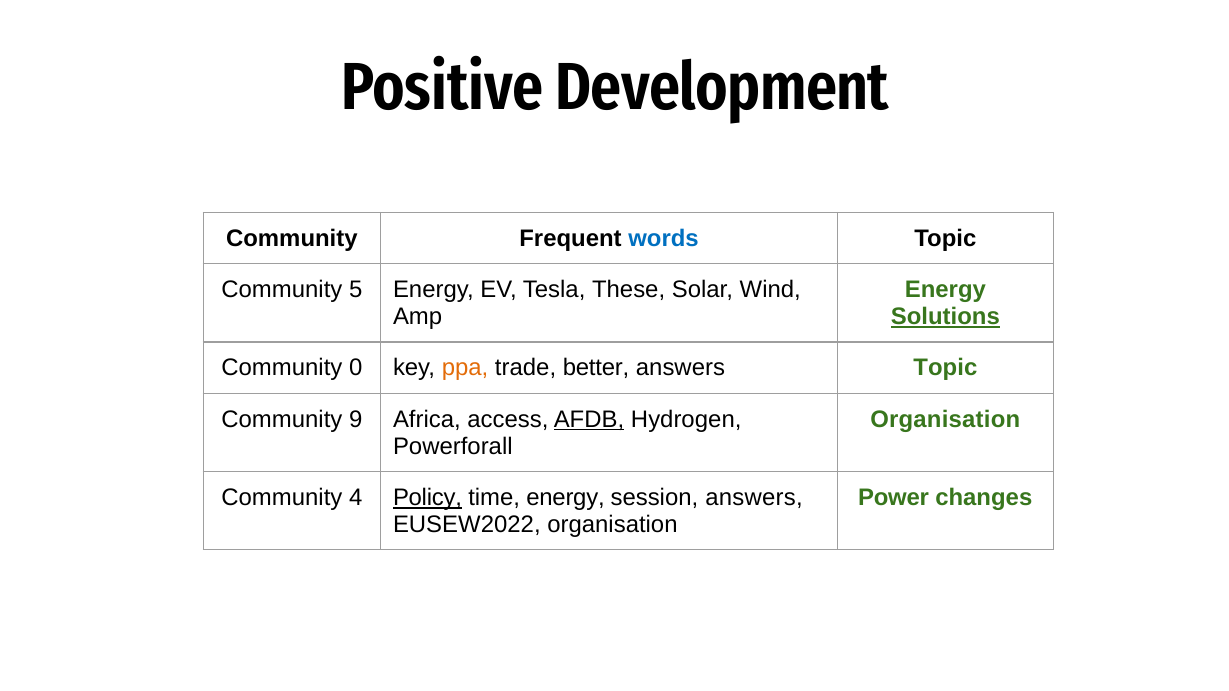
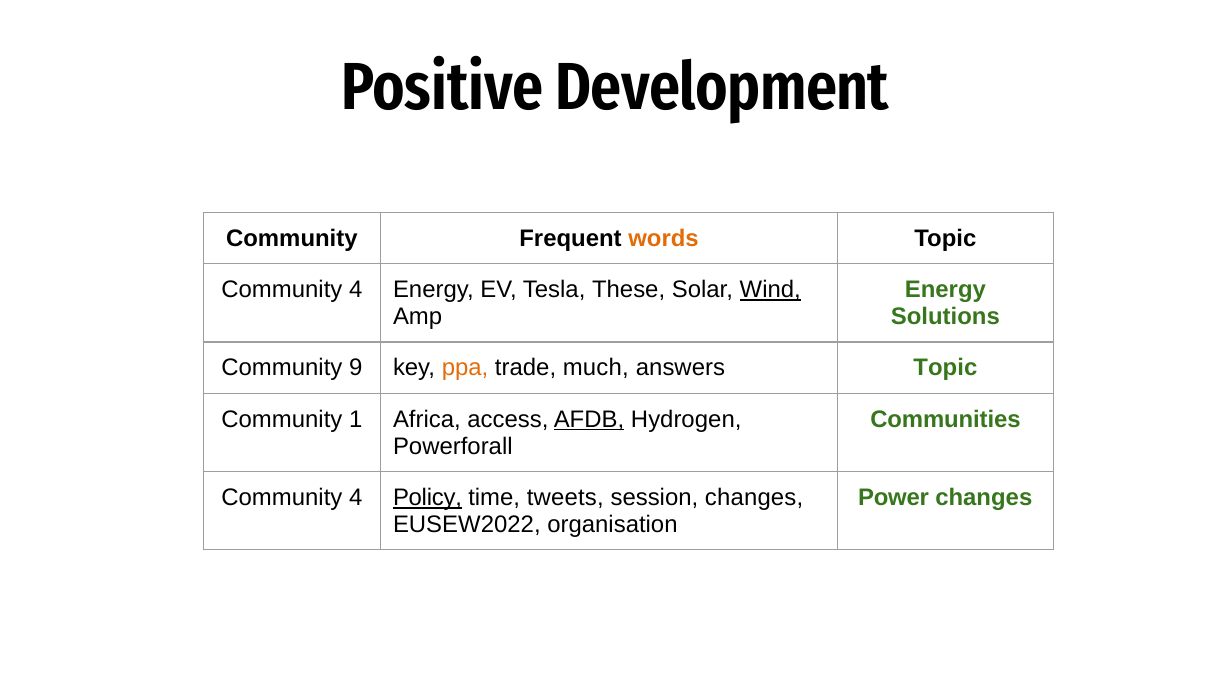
words colour: blue -> orange (664, 239)
5: 5 -> 4 (356, 290)
Wind underline: none -> present (770, 290)
Solutions underline: present -> none (945, 317)
0: 0 -> 9 (356, 368)
better: better -> much (596, 368)
9: 9 -> 1 (356, 420)
Organisation: Organisation -> Communities (945, 420)
time energy: energy -> tweets (565, 498)
session answers: answers -> changes (754, 498)
